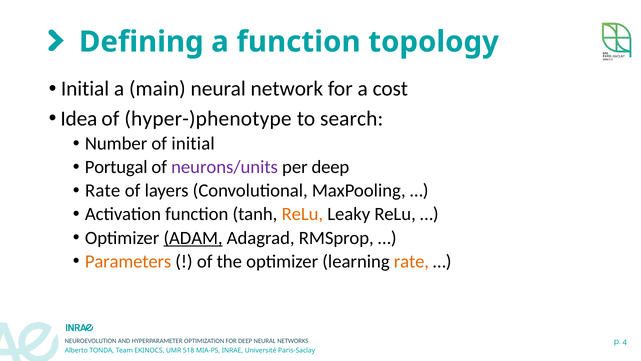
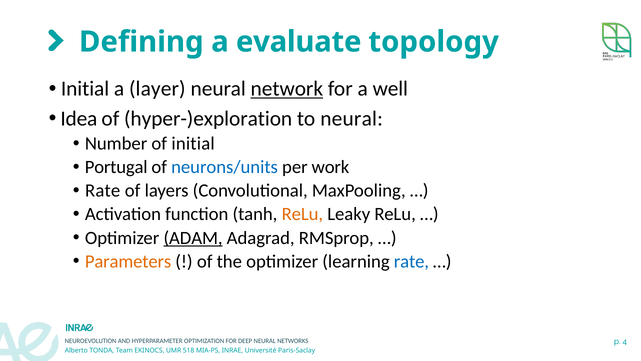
a function: function -> evaluate (299, 42)
main: main -> layer (157, 89)
network underline: none -> present (287, 89)
cost: cost -> well (390, 89)
hyper-)phenotype: hyper-)phenotype -> hyper-)exploration (208, 118)
to search: search -> neural (352, 118)
neurons/units colour: purple -> blue (225, 167)
per deep: deep -> work (330, 167)
rate colour: orange -> blue (411, 261)
